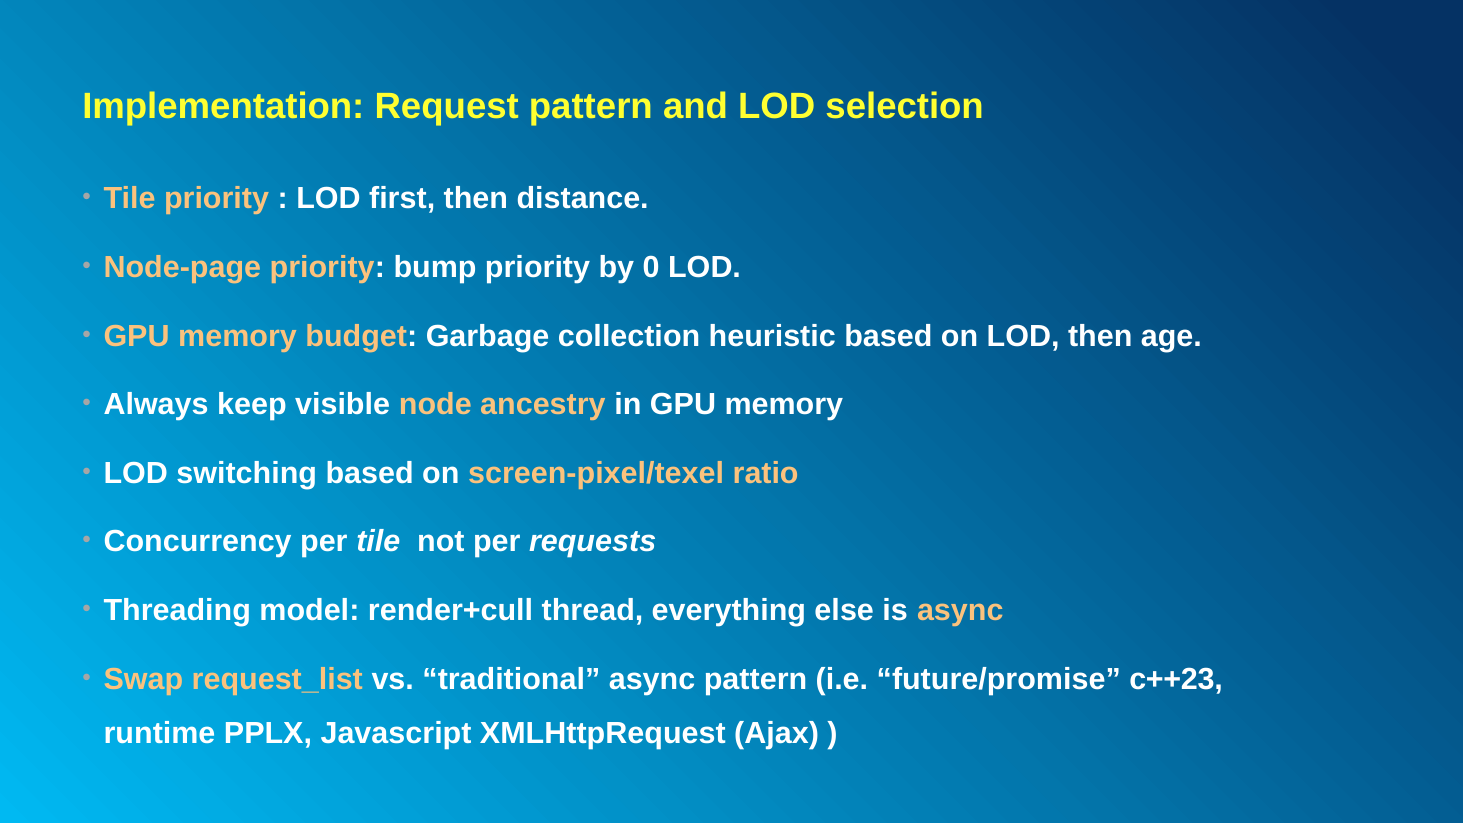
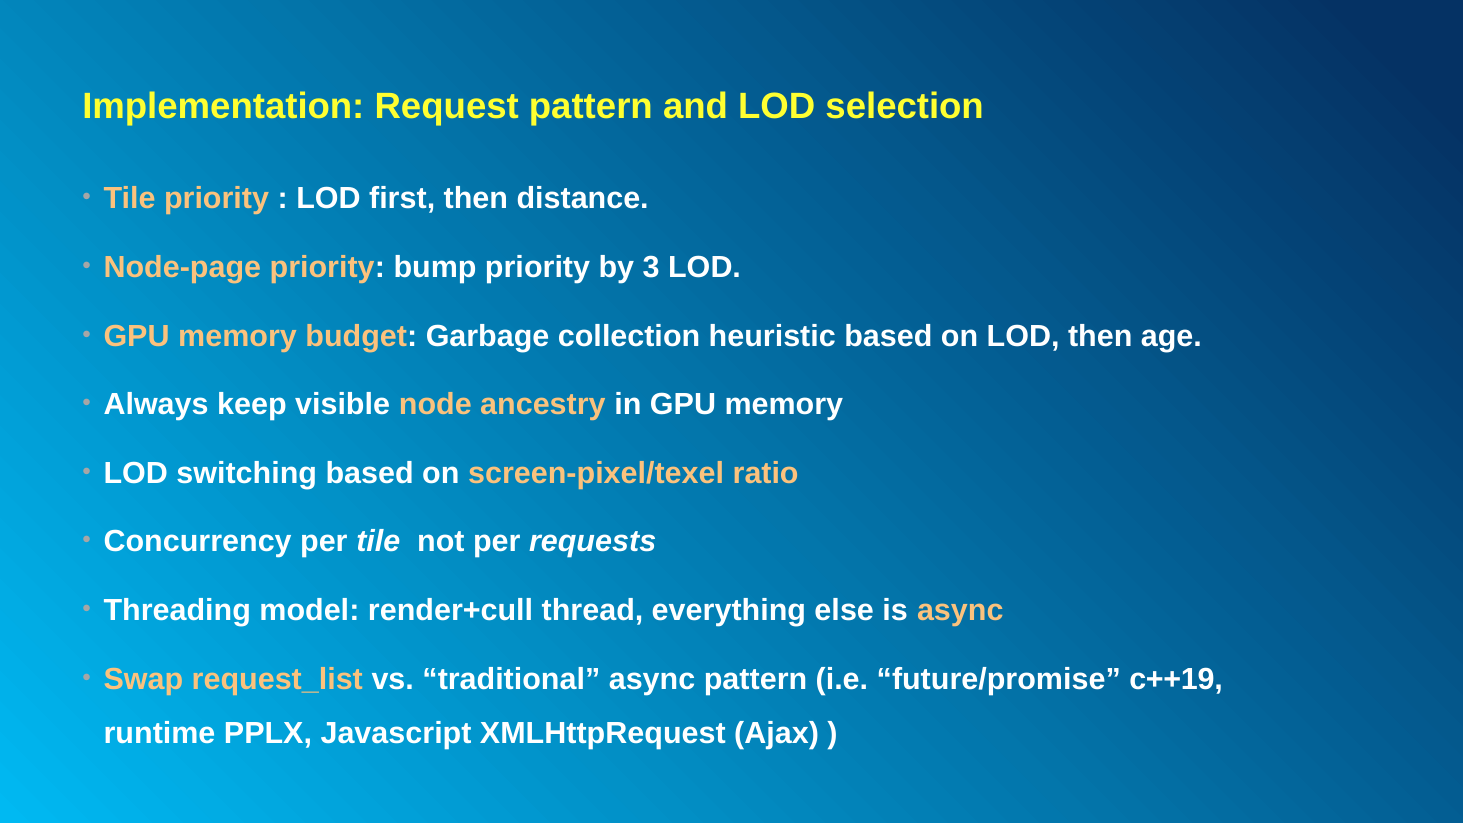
0: 0 -> 3 (651, 267)
c++23: c++23 -> c++19 (1176, 679)
